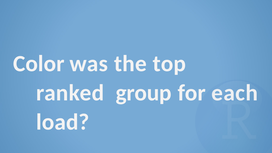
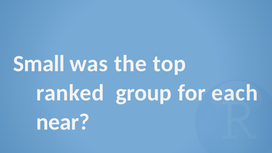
Color: Color -> Small (39, 64)
load: load -> near (63, 122)
